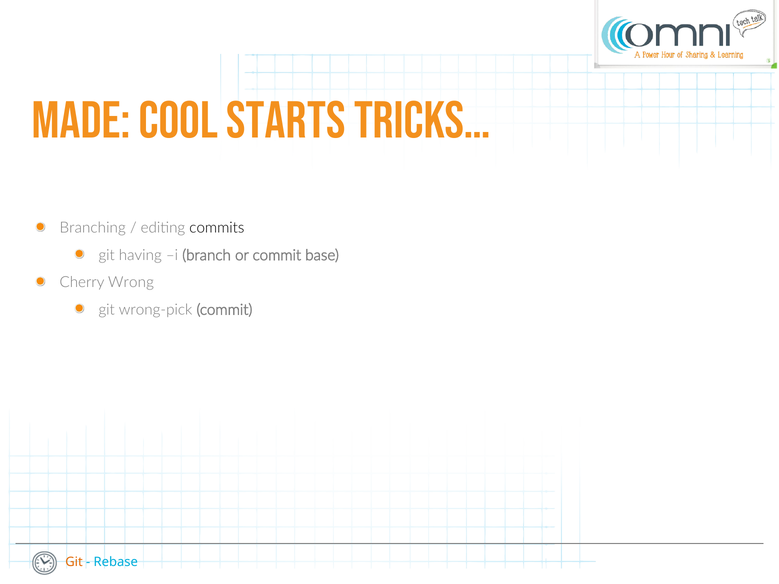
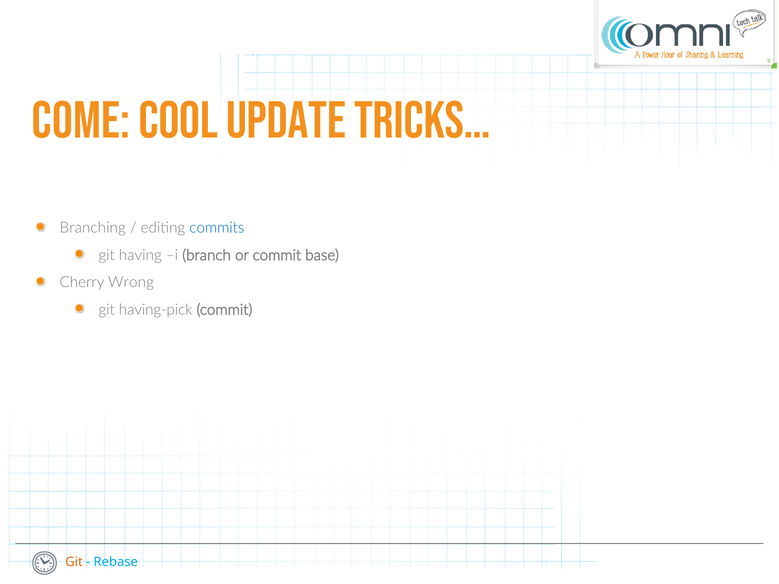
MADE: MADE -> COME (81, 121)
starts: starts -> update (286, 121)
commits colour: black -> blue (217, 228)
wrong-pick: wrong-pick -> having-pick (156, 310)
